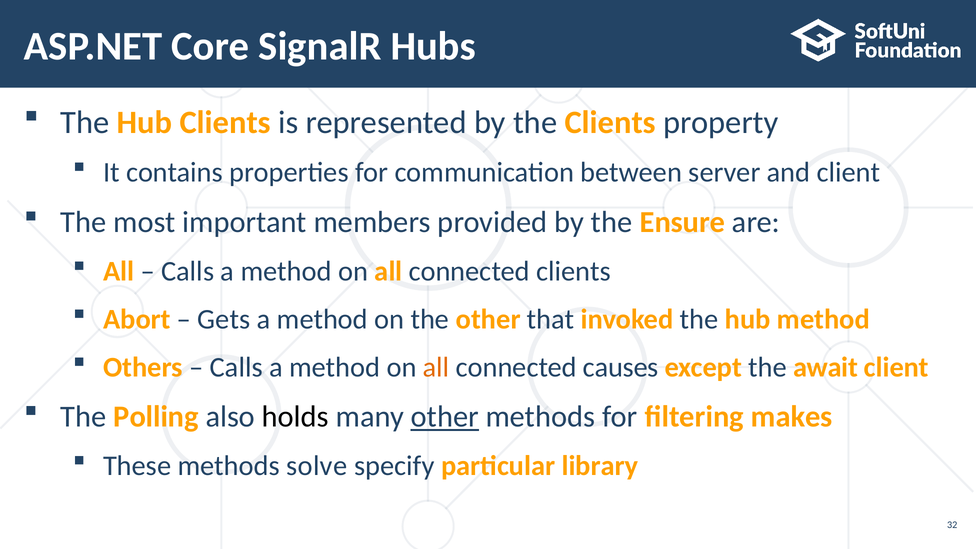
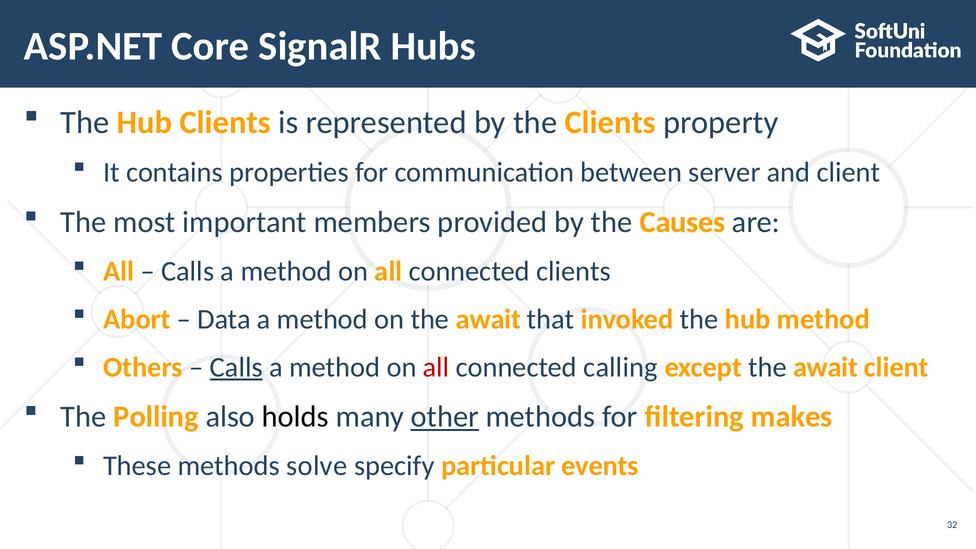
Ensure: Ensure -> Causes (683, 222)
Gets: Gets -> Data (224, 319)
on the other: other -> await (488, 319)
Calls underline: none -> present (236, 367)
all colour: orange -> red (436, 367)
causes: causes -> calling (621, 367)
library: library -> events (600, 466)
